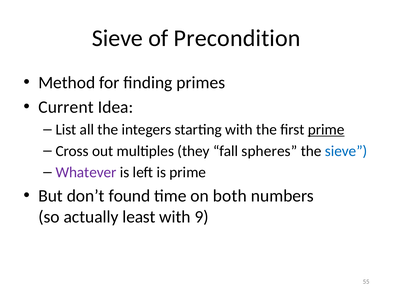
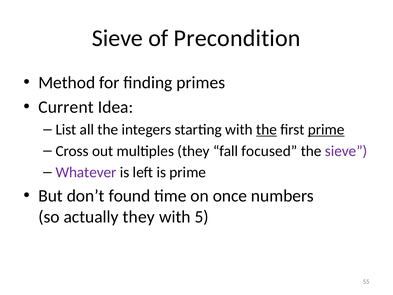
the underline: none -> present (267, 129)
spheres: spheres -> focused (269, 151)
sieve colour: blue -> purple (346, 151)
both: both -> once (230, 196)
actually least: least -> they (139, 217)
9: 9 -> 5 (202, 217)
